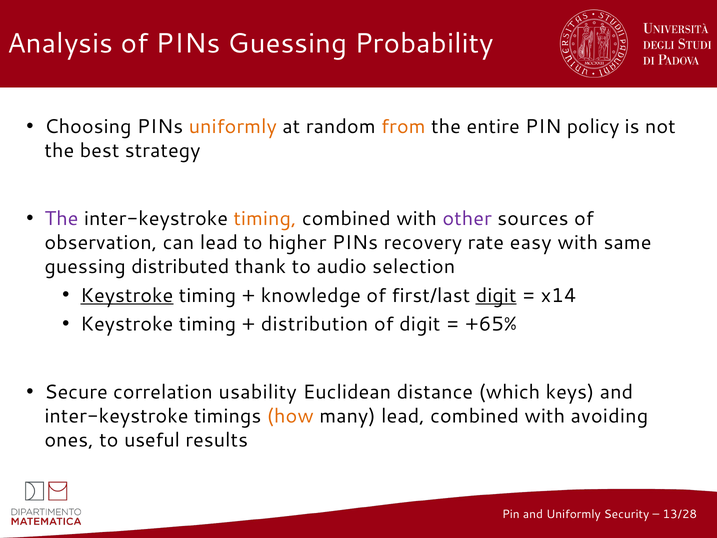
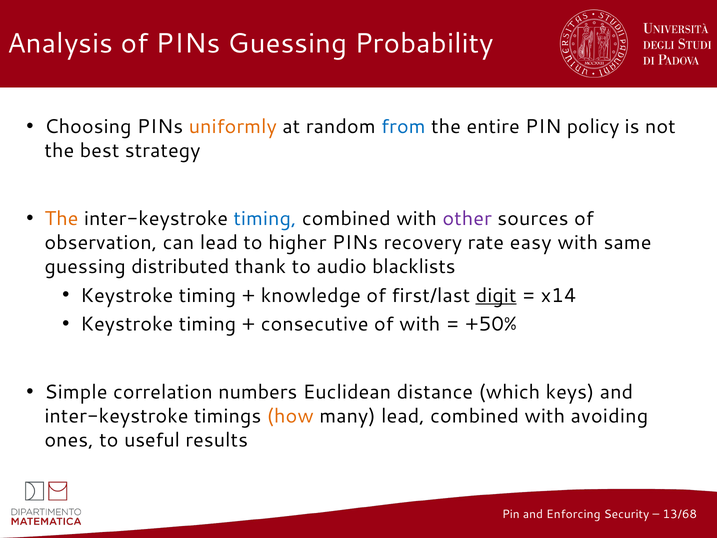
from colour: orange -> blue (403, 127)
The colour: purple -> orange (61, 219)
timing colour: orange -> blue (265, 219)
selection: selection -> blacklists (414, 266)
Keystroke underline: present -> none (127, 295)
distribution: distribution -> consecutive (315, 324)
of digit: digit -> with (420, 324)
+65%: +65% -> +50% (491, 324)
Secure: Secure -> Simple (76, 392)
usability: usability -> numbers (258, 392)
and Uniformly: Uniformly -> Enforcing (573, 514)
13/28: 13/28 -> 13/68 (680, 514)
